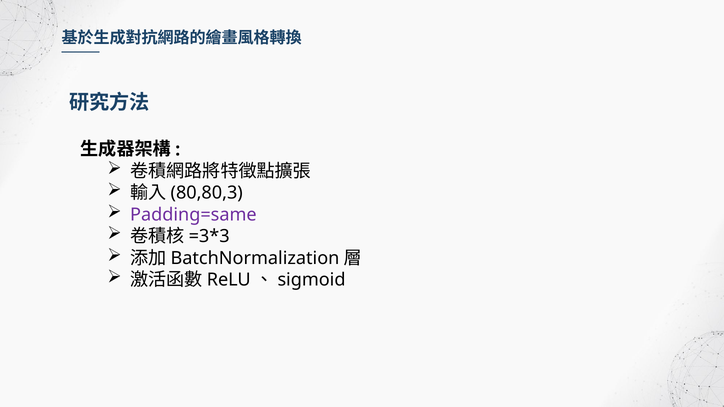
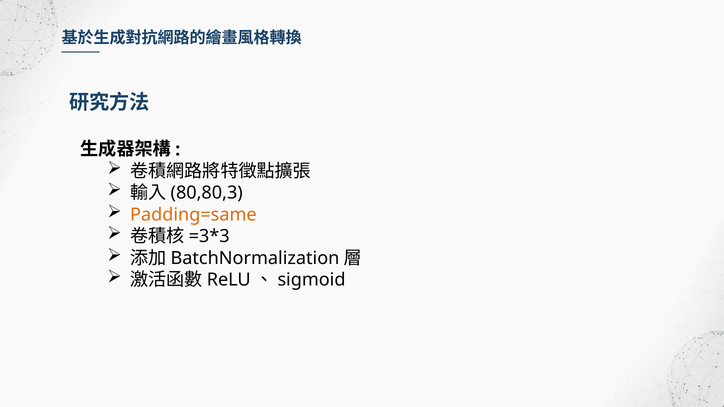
Padding=same colour: purple -> orange (193, 215)
